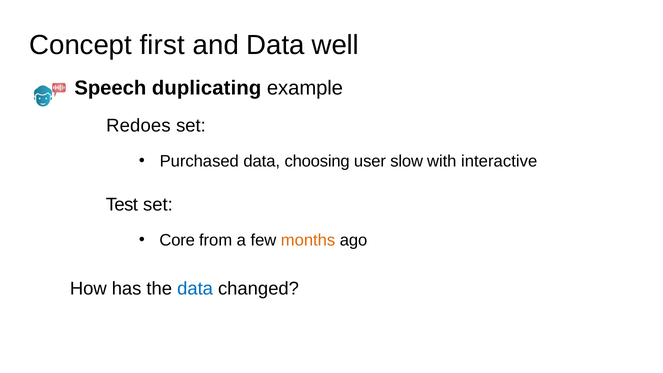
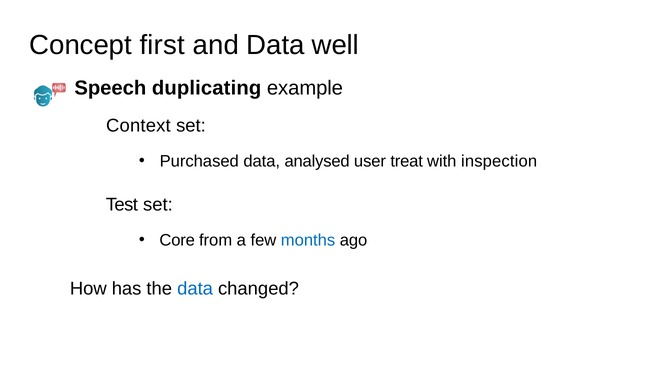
Redoes: Redoes -> Context (138, 126)
choosing: choosing -> analysed (317, 161)
slow: slow -> treat (407, 161)
interactive: interactive -> inspection (499, 161)
months colour: orange -> blue (308, 240)
